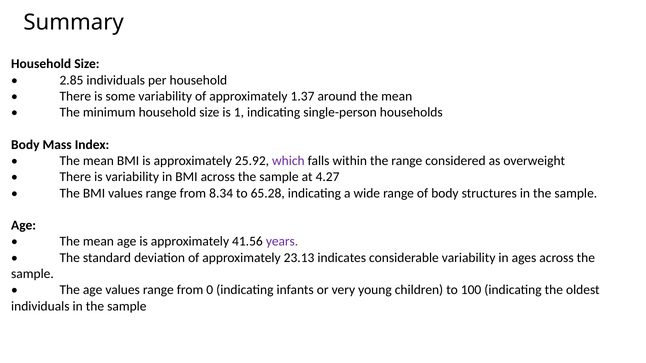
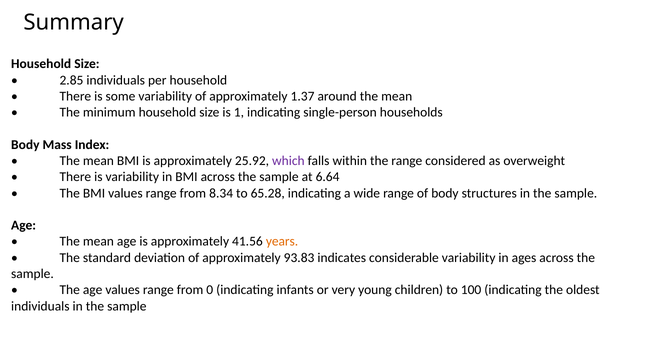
4.27: 4.27 -> 6.64 (328, 177)
years colour: purple -> orange (282, 242)
23.13: 23.13 -> 93.83 (299, 258)
